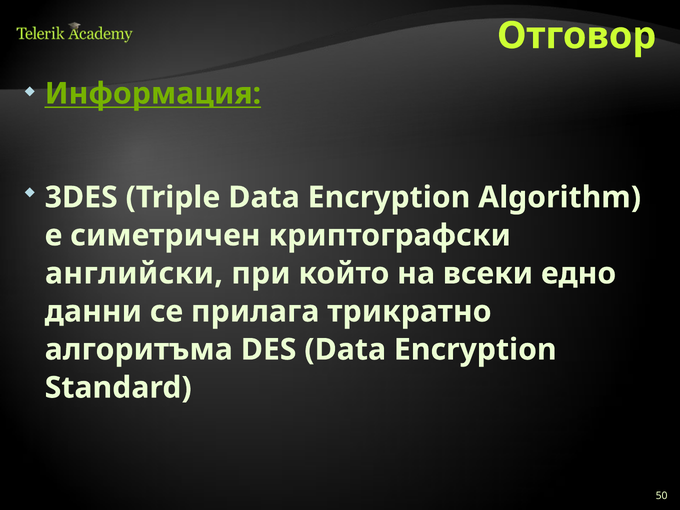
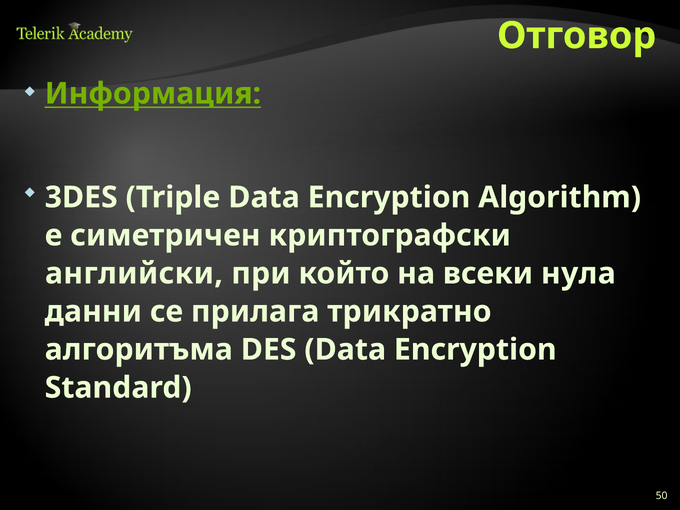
едно: едно -> нула (578, 273)
